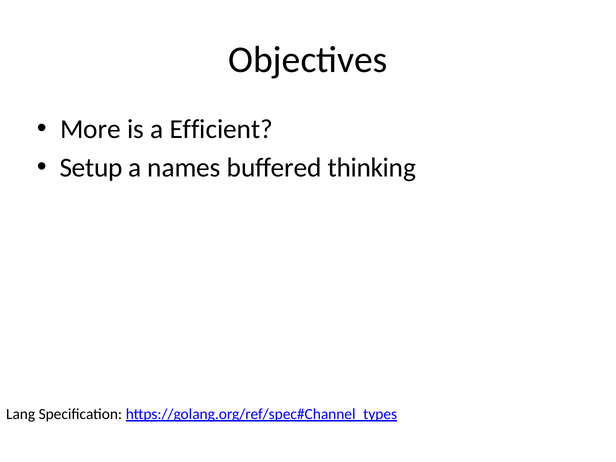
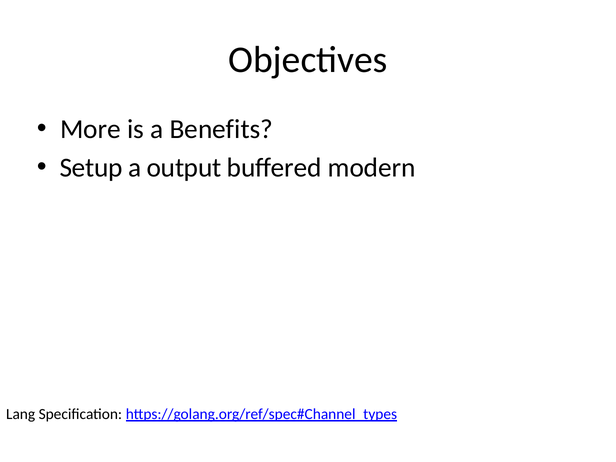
Efficient: Efficient -> Benefits (221, 129)
names: names -> output (184, 168)
thinking: thinking -> modern (372, 168)
